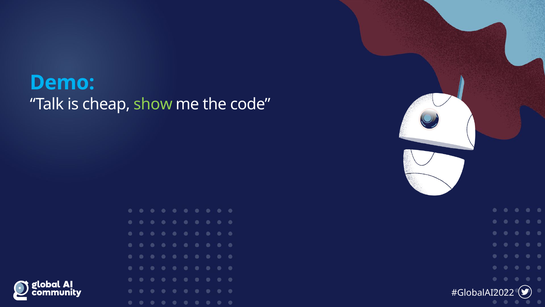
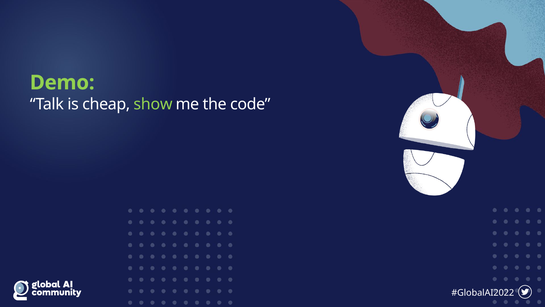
Demo colour: light blue -> light green (62, 83)
